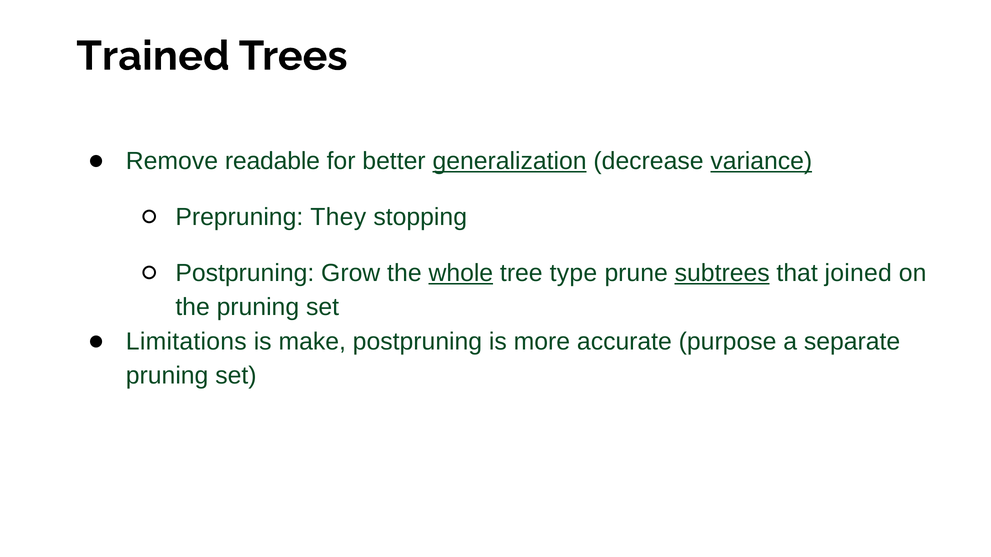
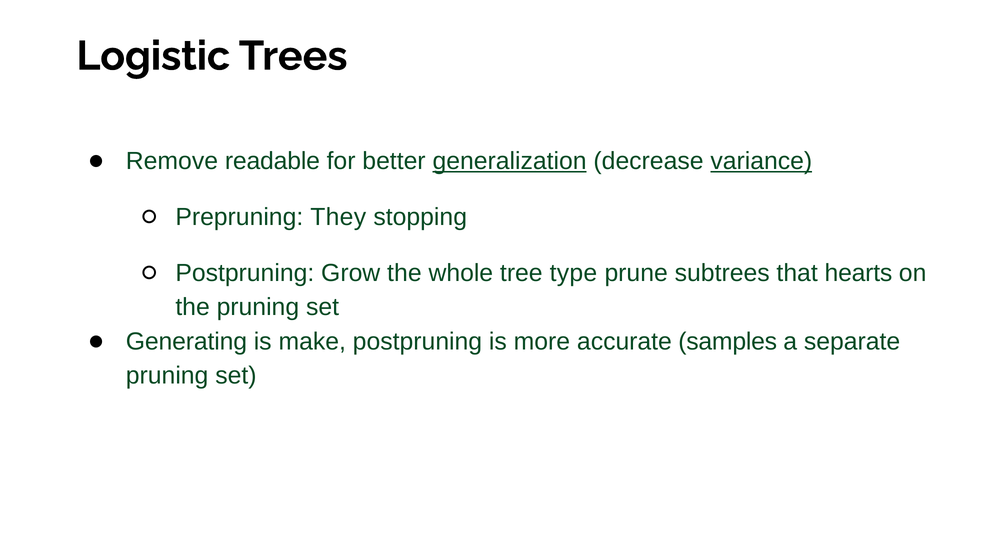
Trained: Trained -> Logistic (153, 56)
whole underline: present -> none (461, 273)
subtrees underline: present -> none (722, 273)
joined: joined -> hearts (858, 273)
Limitations: Limitations -> Generating (186, 342)
purpose: purpose -> samples (728, 342)
